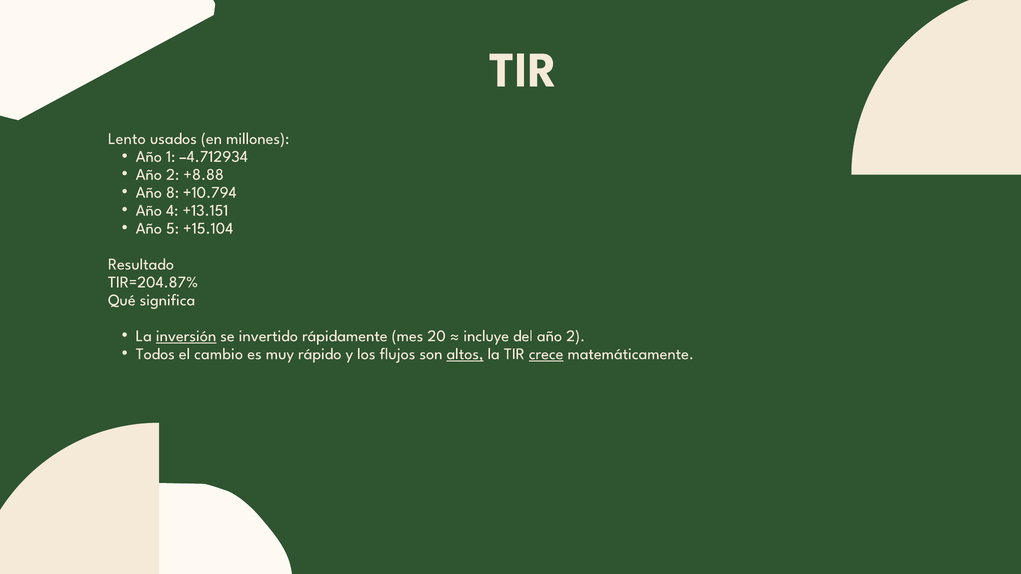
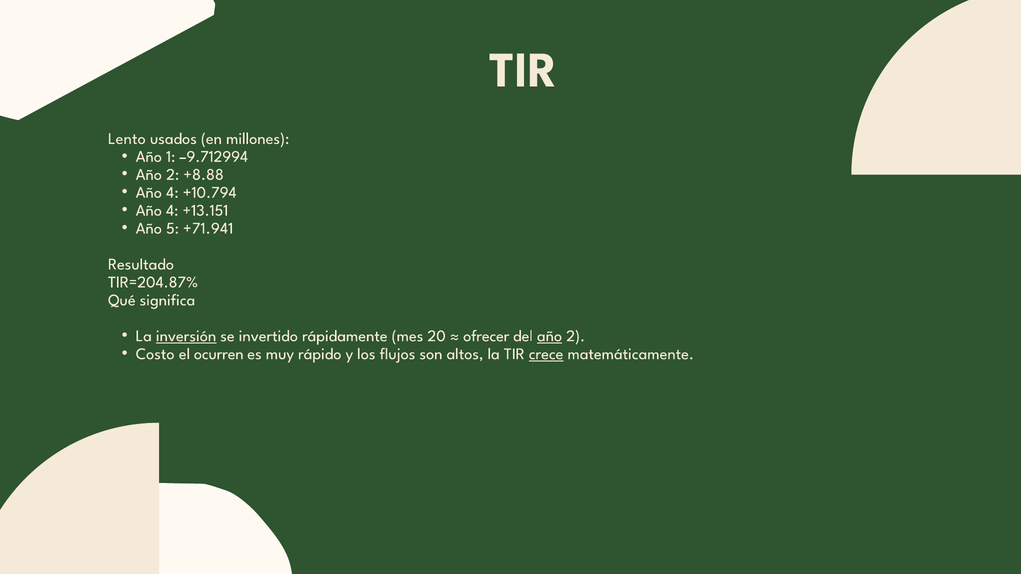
–4.712934: –4.712934 -> –9.712994 (214, 157)
8: 8 -> 4 (172, 192)
+15.104: +15.104 -> +71.941 (208, 228)
incluye: incluye -> ofrecer (486, 336)
año underline: none -> present (550, 336)
Todos: Todos -> Costo (155, 354)
cambio: cambio -> ocurren (219, 354)
altos underline: present -> none (465, 354)
